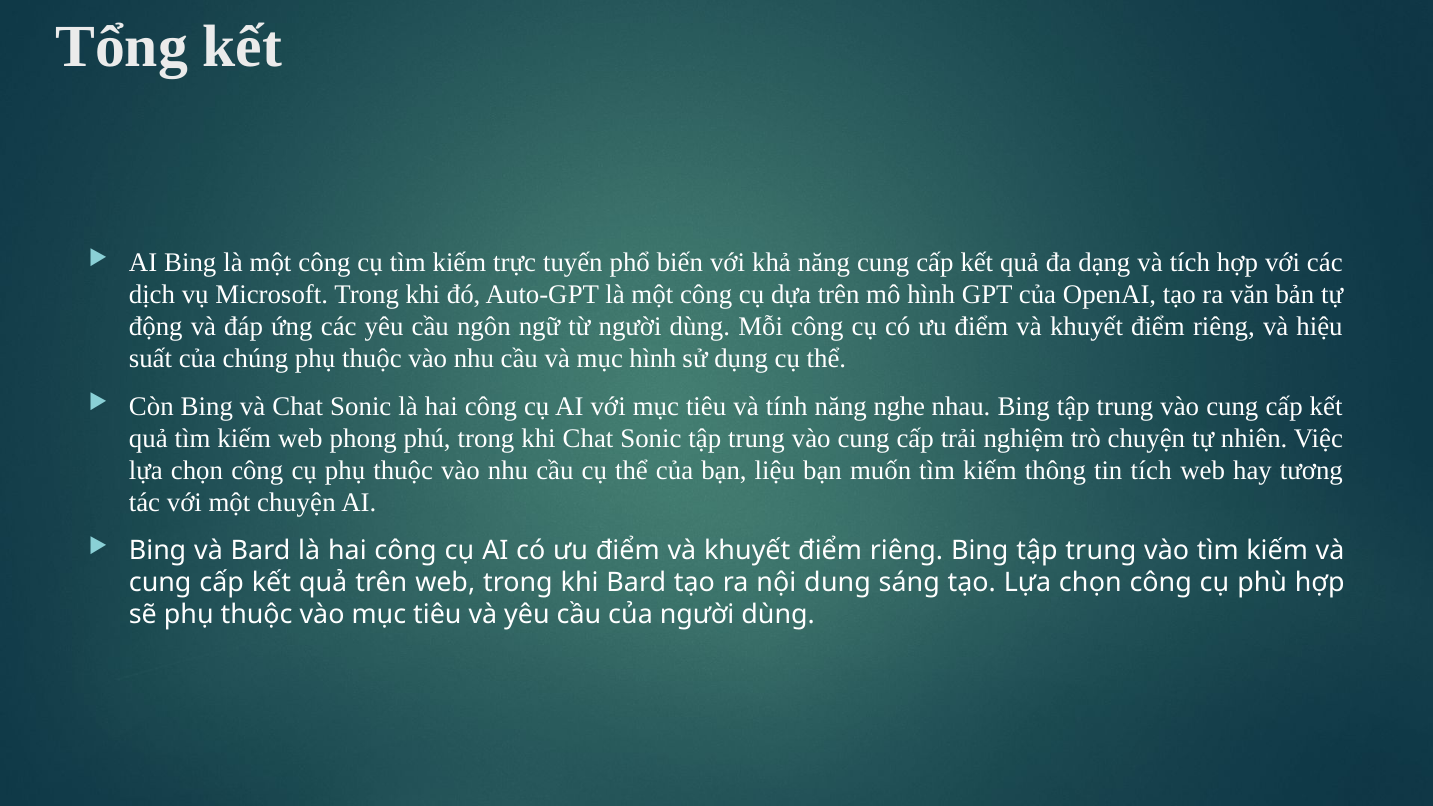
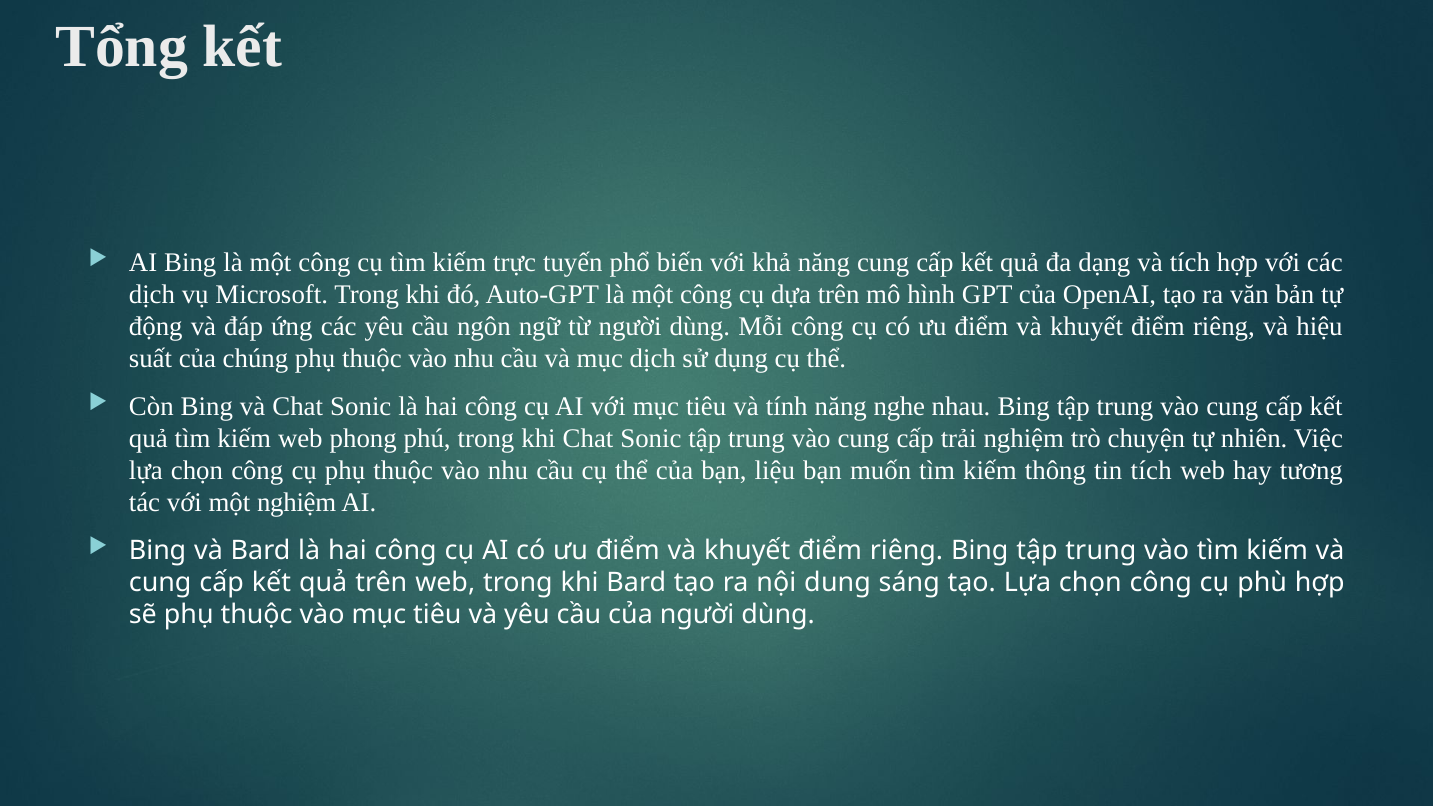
mục hình: hình -> dịch (653, 359)
một chuyện: chuyện -> nghiệm (297, 503)
